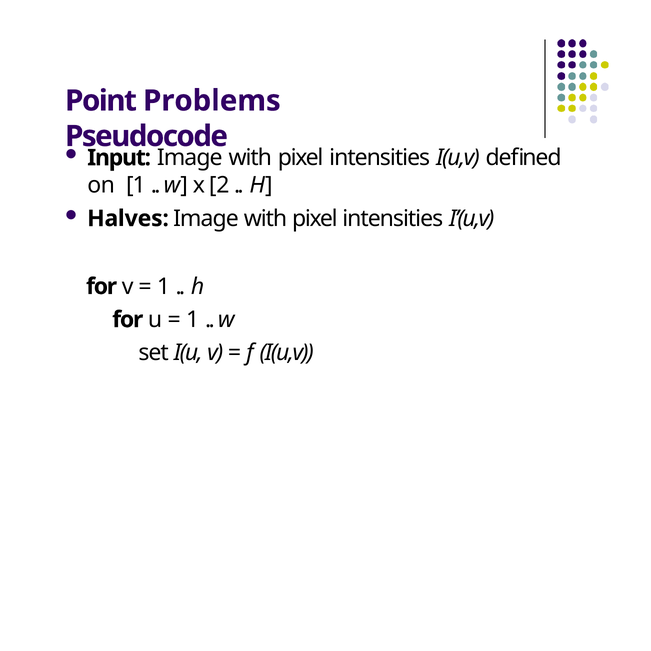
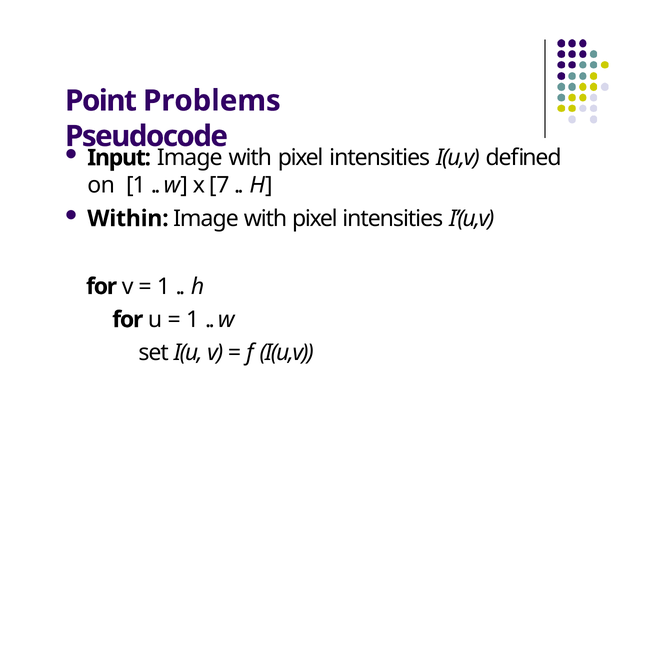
2: 2 -> 7 (219, 185)
Halves: Halves -> Within (128, 219)
